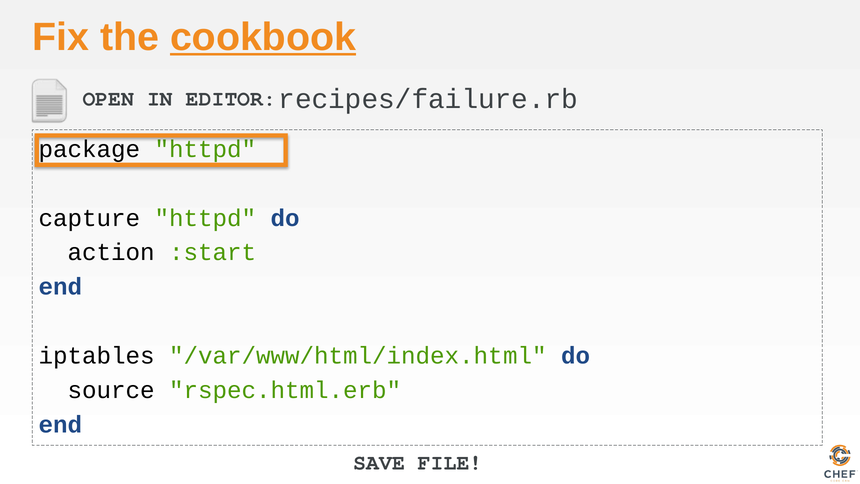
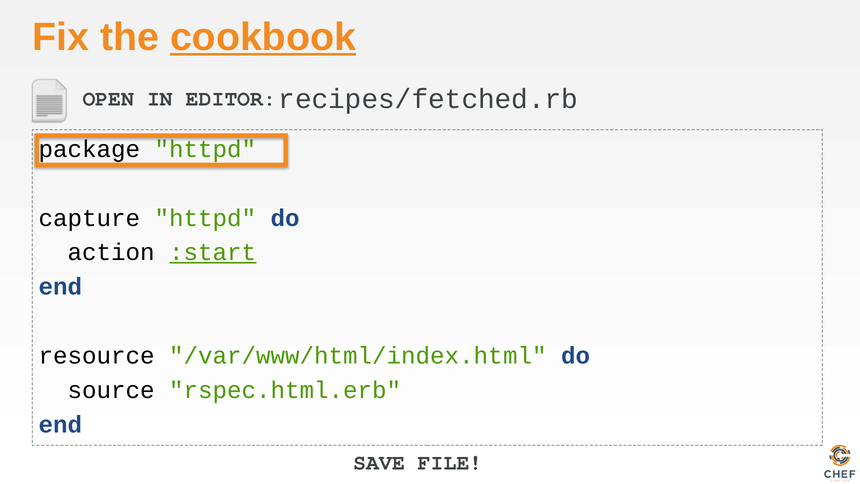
recipes/failure.rb: recipes/failure.rb -> recipes/fetched.rb (428, 99)
:start underline: none -> present (213, 252)
iptables: iptables -> resource (97, 356)
